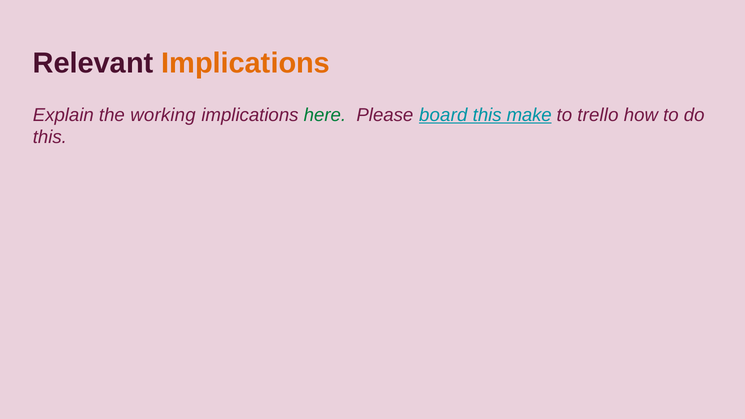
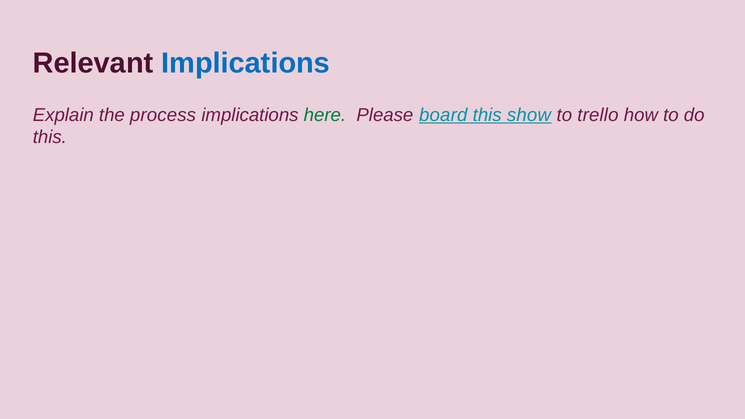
Implications colour: orange -> blue (246, 63)
working: working -> process (163, 115)
make: make -> show (529, 115)
